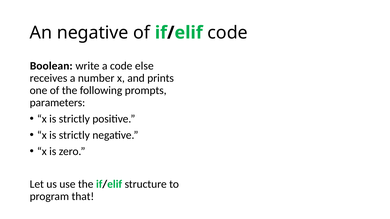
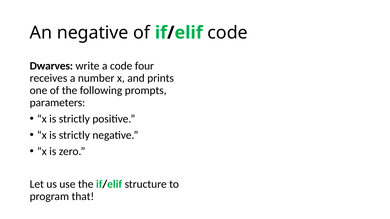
Boolean: Boolean -> Dwarves (51, 66)
else: else -> four (144, 66)
